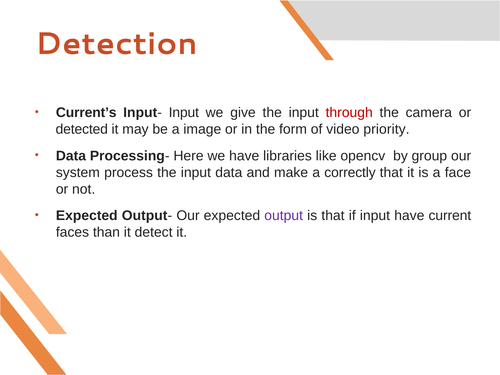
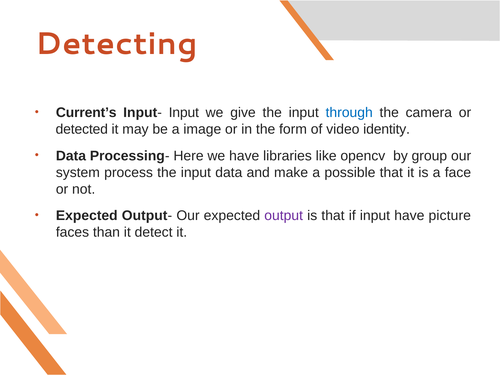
Detection: Detection -> Detecting (116, 44)
through colour: red -> blue (349, 113)
priority: priority -> identity (387, 129)
correctly: correctly -> possible (350, 172)
current: current -> picture (450, 216)
